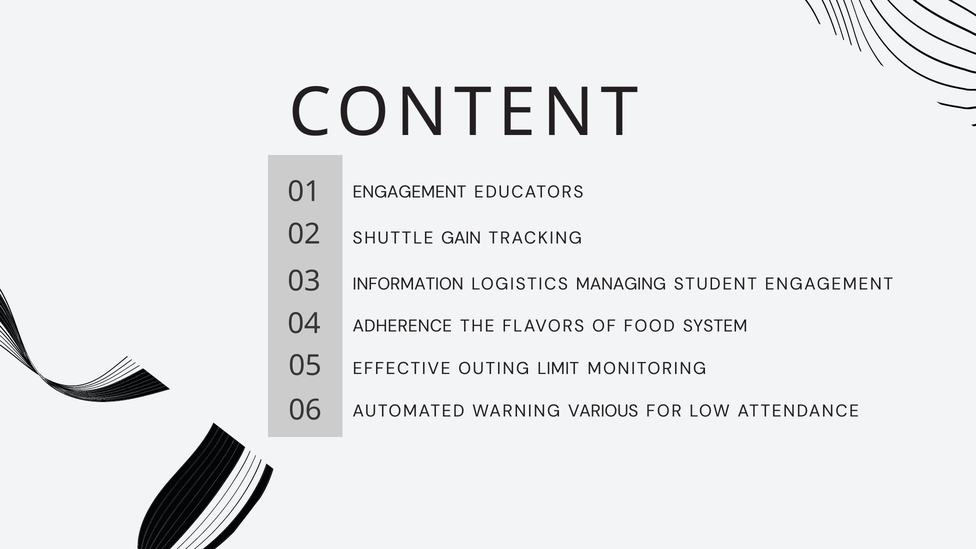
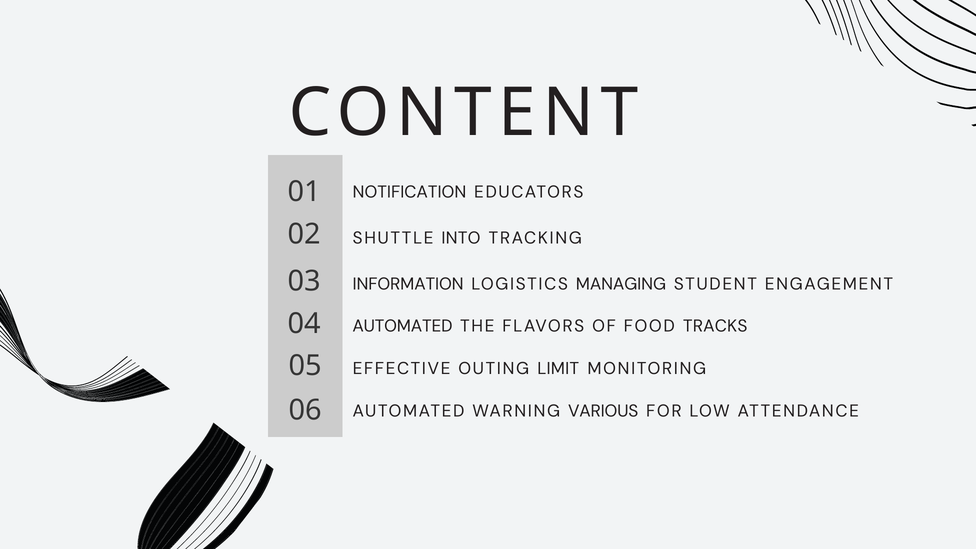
ENGAGEMENT: ENGAGEMENT -> NOTIFICATION (409, 192)
GAIN: GAIN -> INTO (461, 238)
ADHERENCE: ADHERENCE -> AUTOMATED (402, 326)
SYSTEM: SYSTEM -> TRACKS (715, 326)
